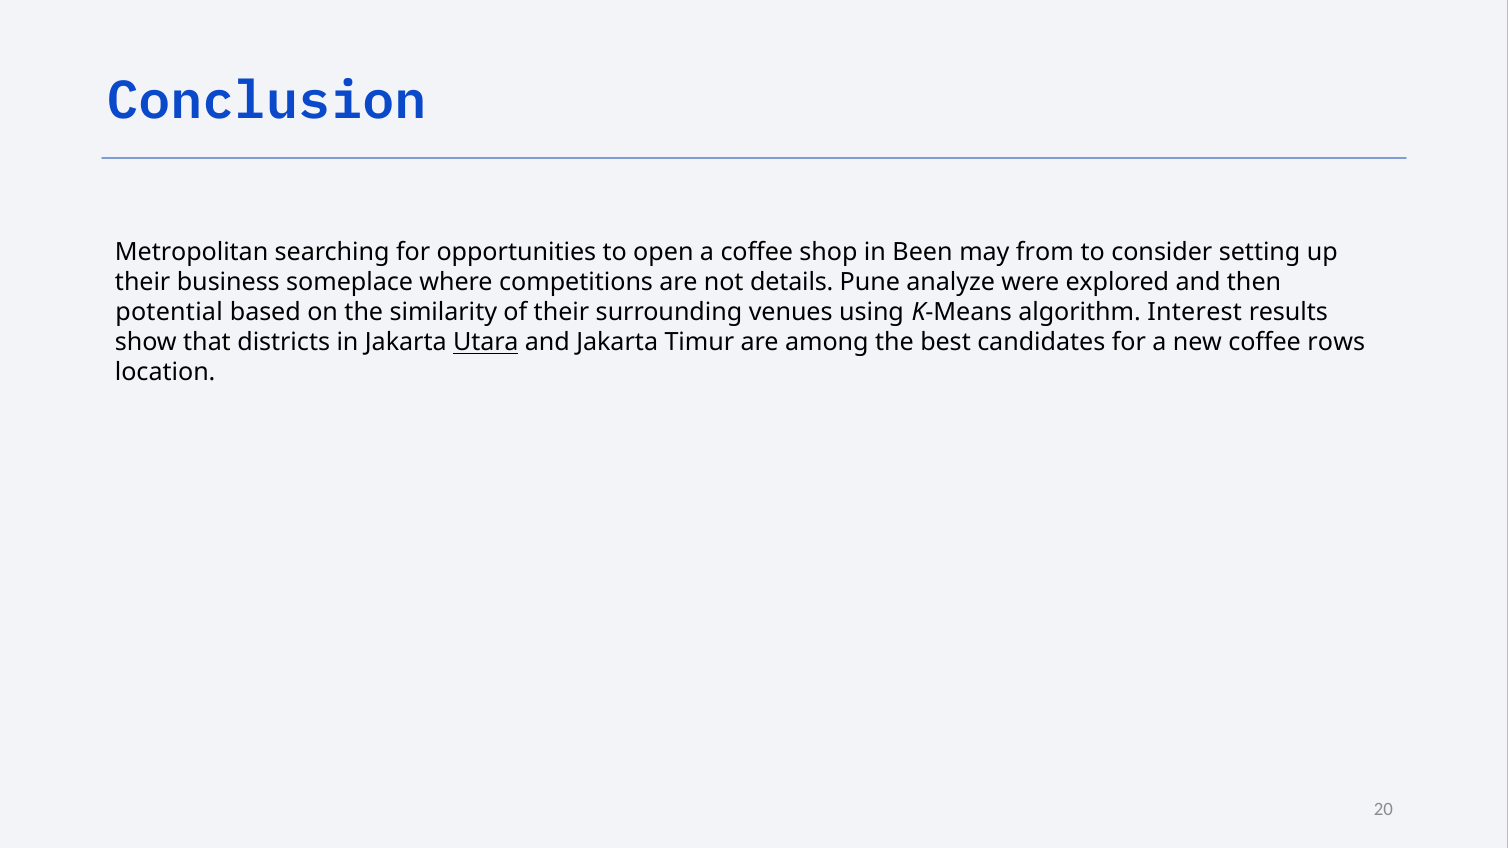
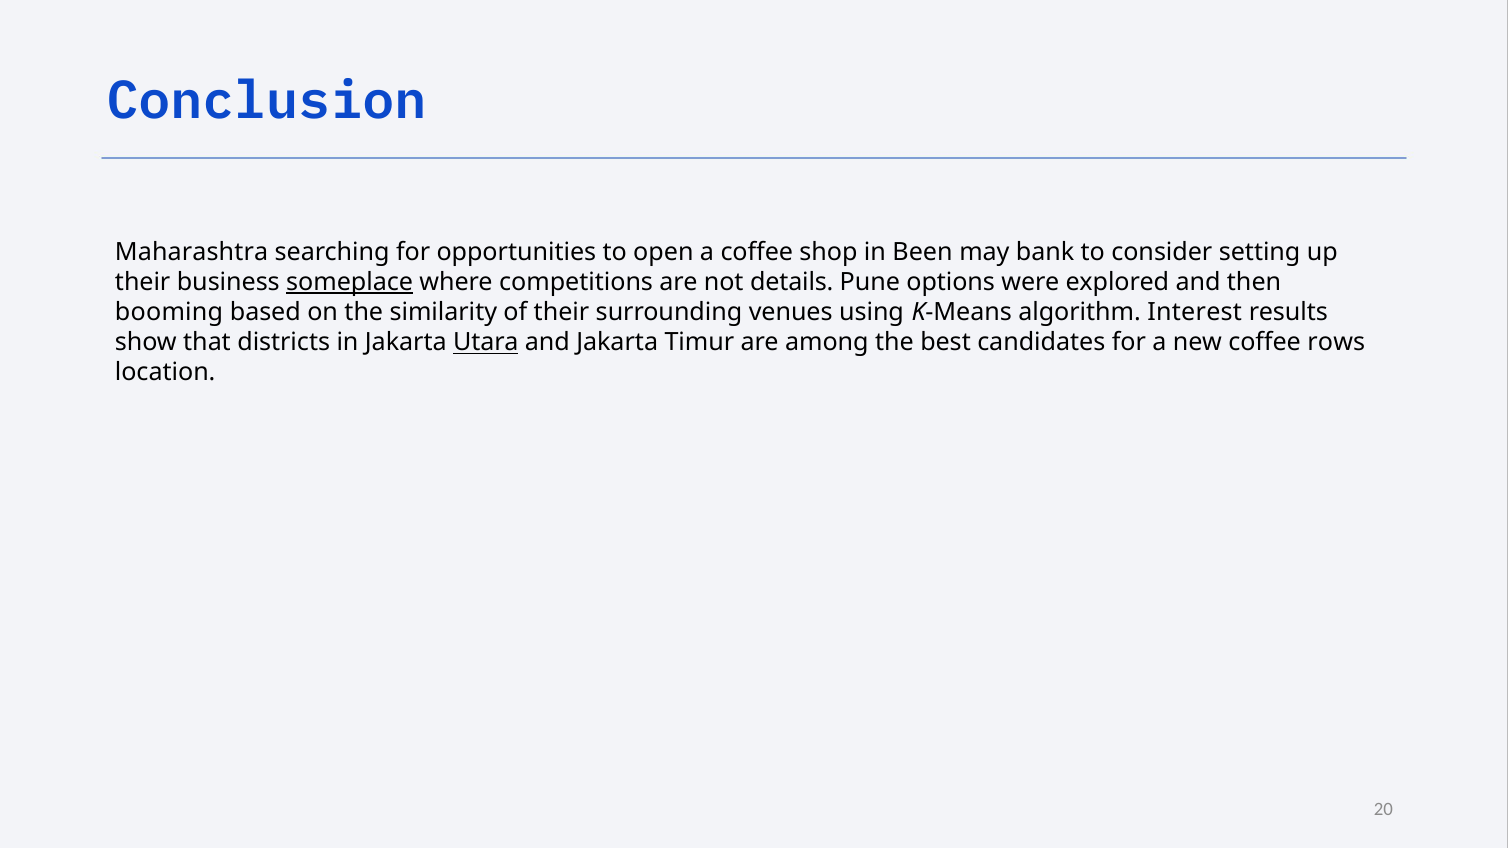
Metropolitan: Metropolitan -> Maharashtra (192, 252)
from: from -> bank (1045, 252)
someplace underline: none -> present (350, 282)
analyze: analyze -> options (951, 282)
potential: potential -> booming (169, 313)
